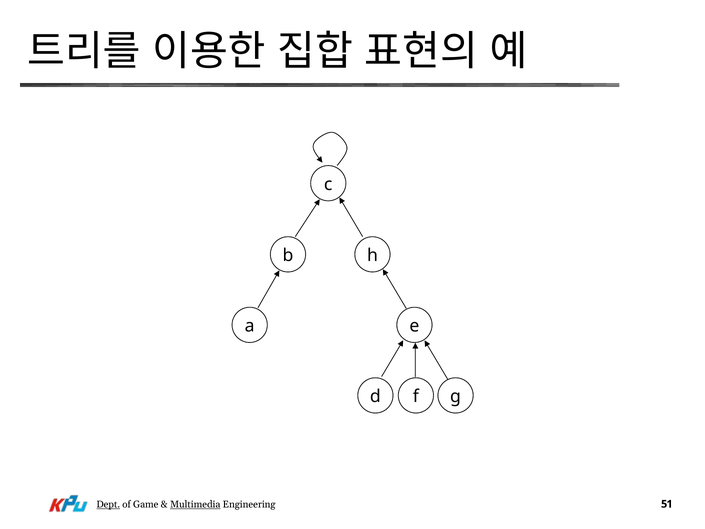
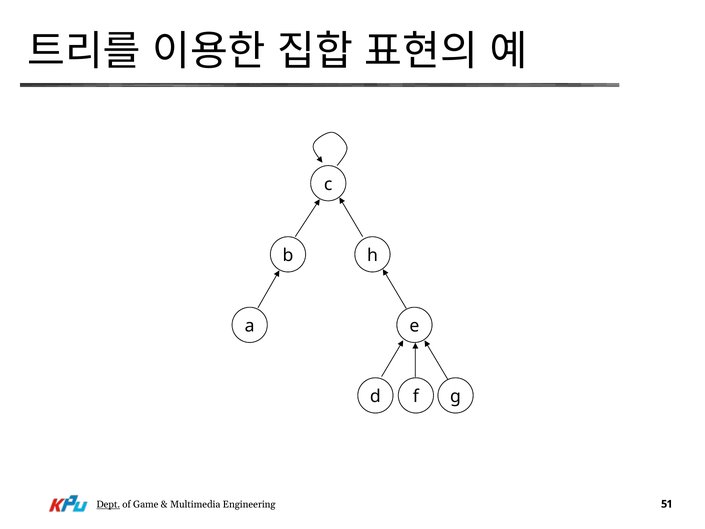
Multimedia underline: present -> none (195, 504)
